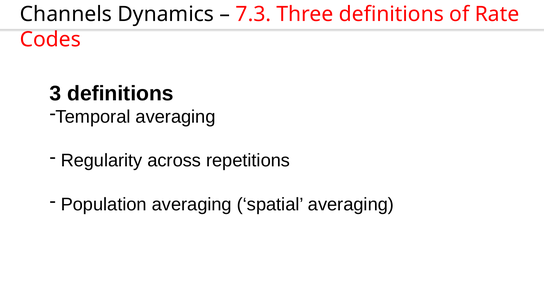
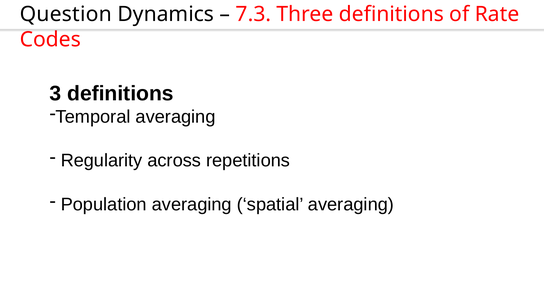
Channels: Channels -> Question (66, 14)
